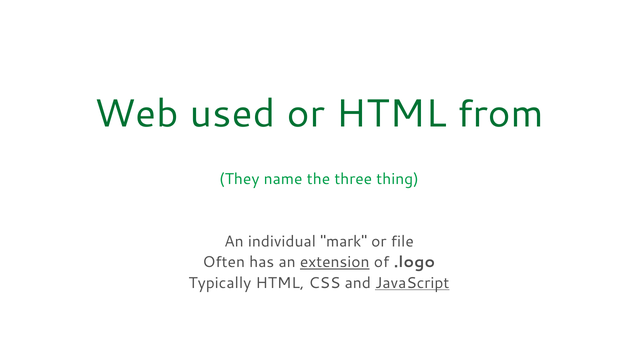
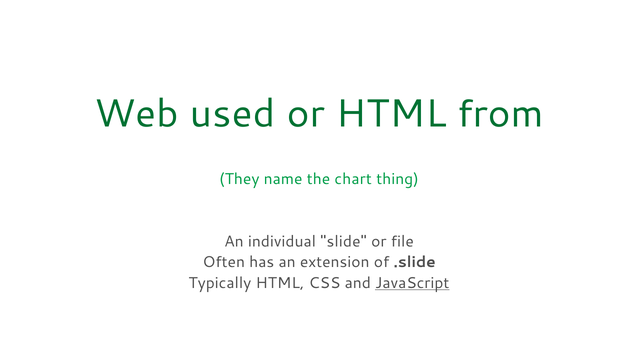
three: three -> chart (353, 179)
mark: mark -> slide (344, 241)
extension underline: present -> none (335, 262)
.logo: .logo -> .slide (415, 262)
